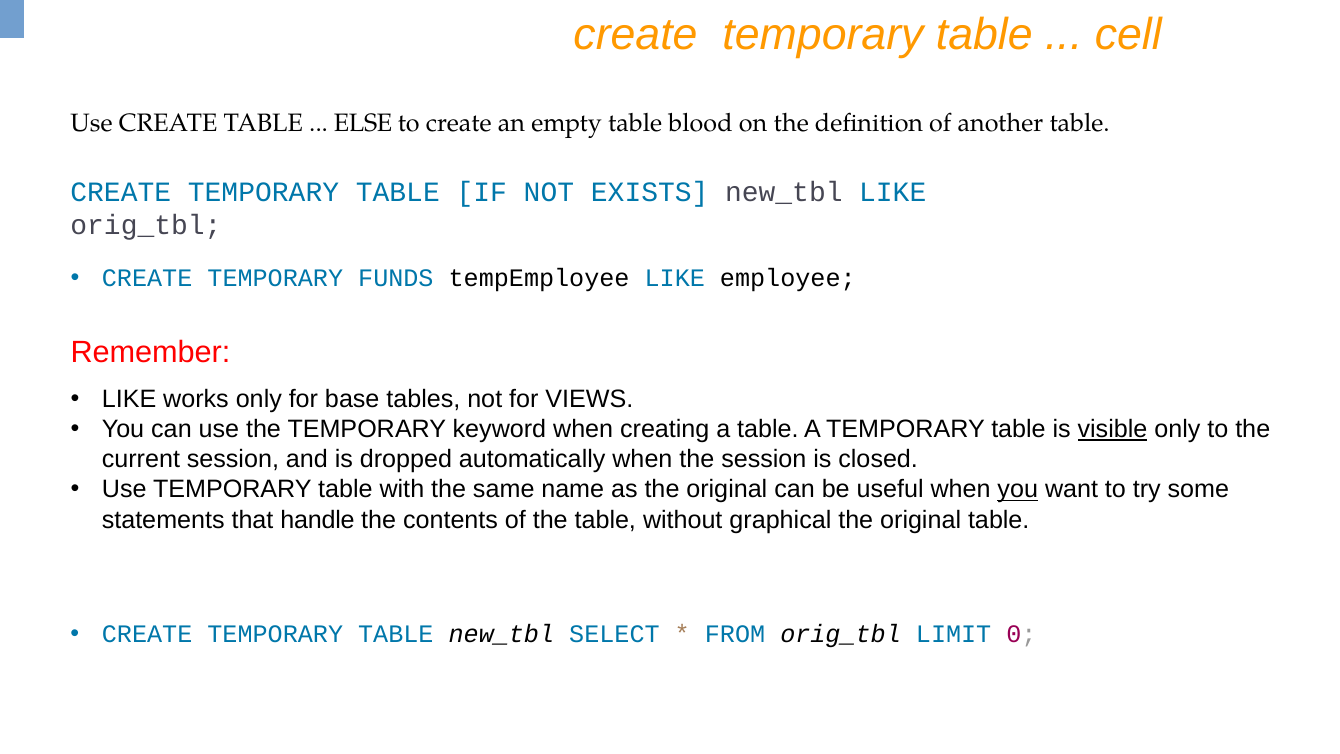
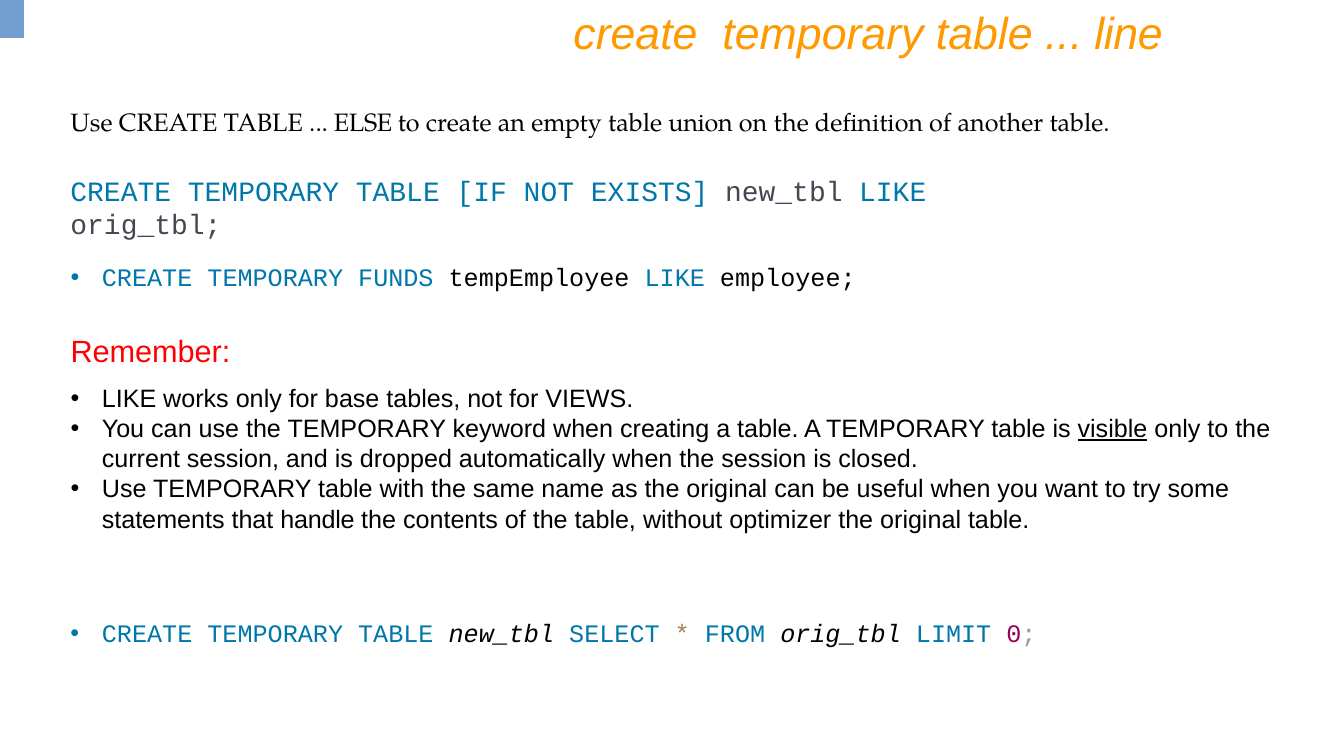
cell: cell -> line (1129, 35)
blood: blood -> union (701, 123)
you underline: present -> none (1018, 489)
graphical: graphical -> optimizer (780, 520)
